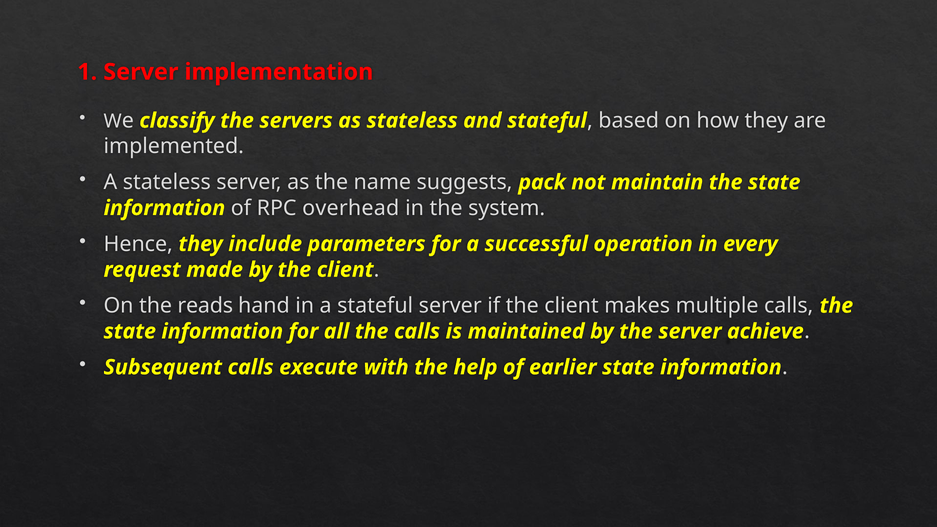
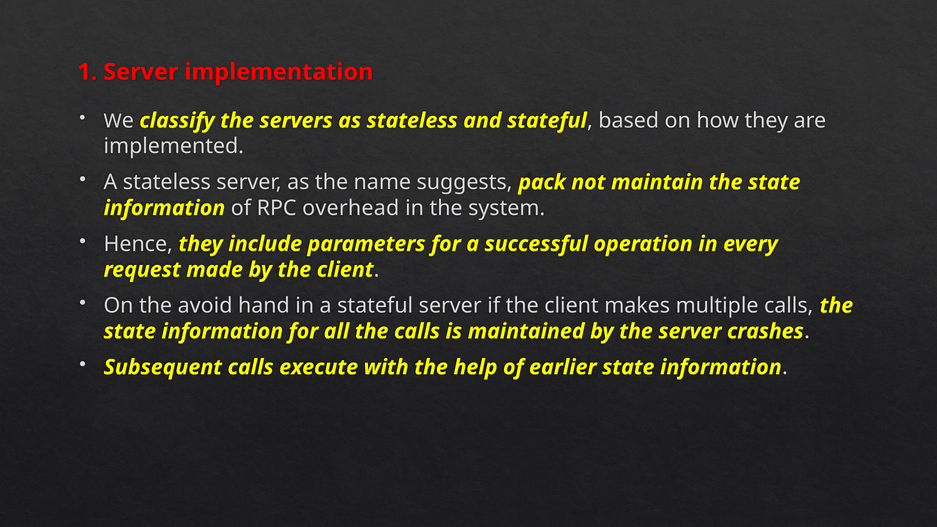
reads: reads -> avoid (205, 306)
achieve: achieve -> crashes (765, 331)
